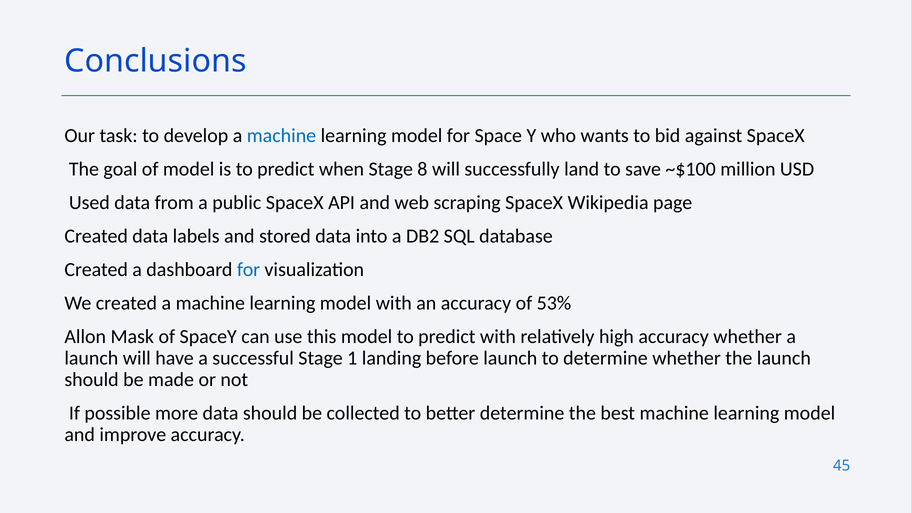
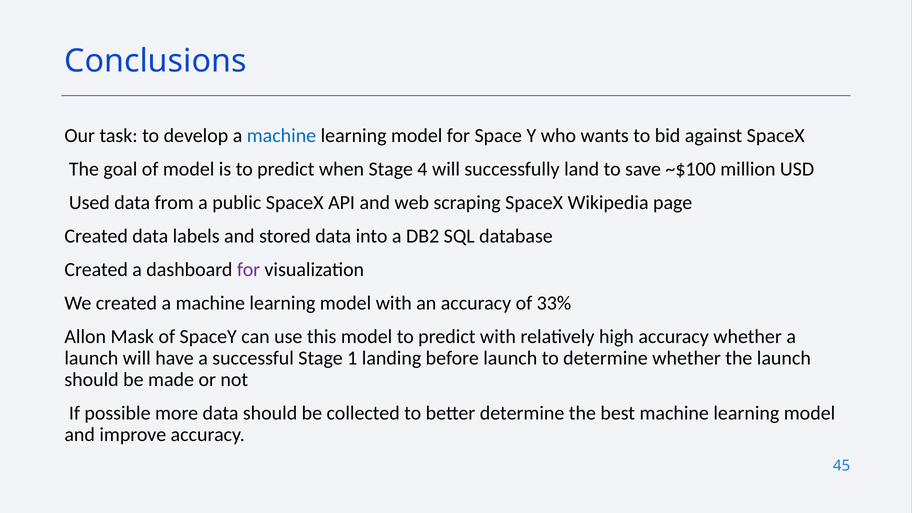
8: 8 -> 4 (422, 169)
for colour: blue -> purple (249, 269)
53%: 53% -> 33% (554, 303)
